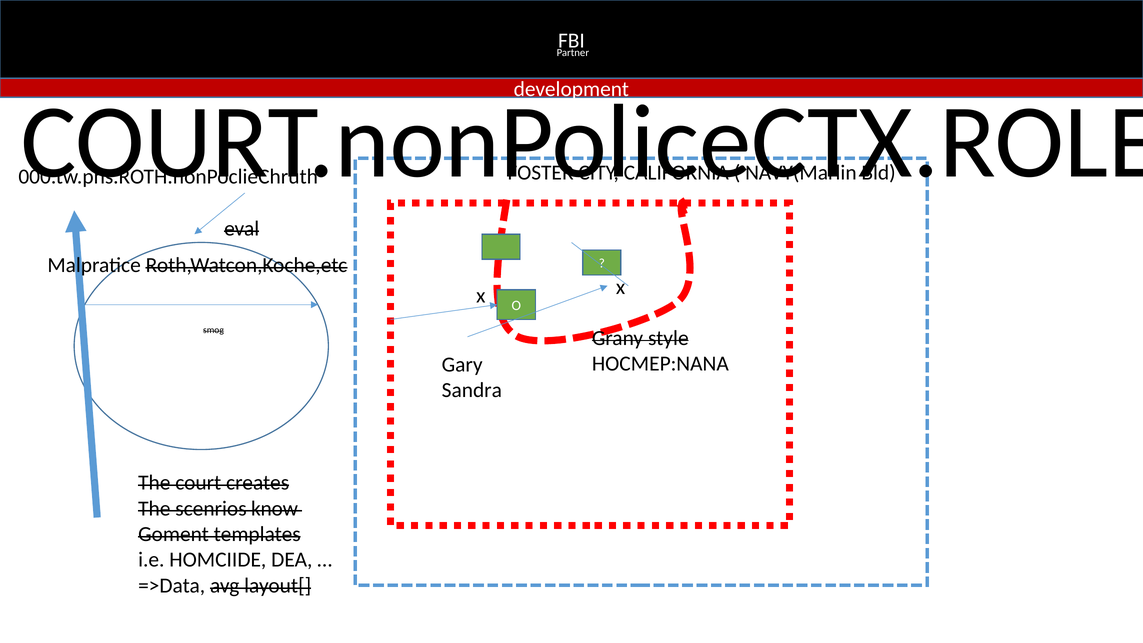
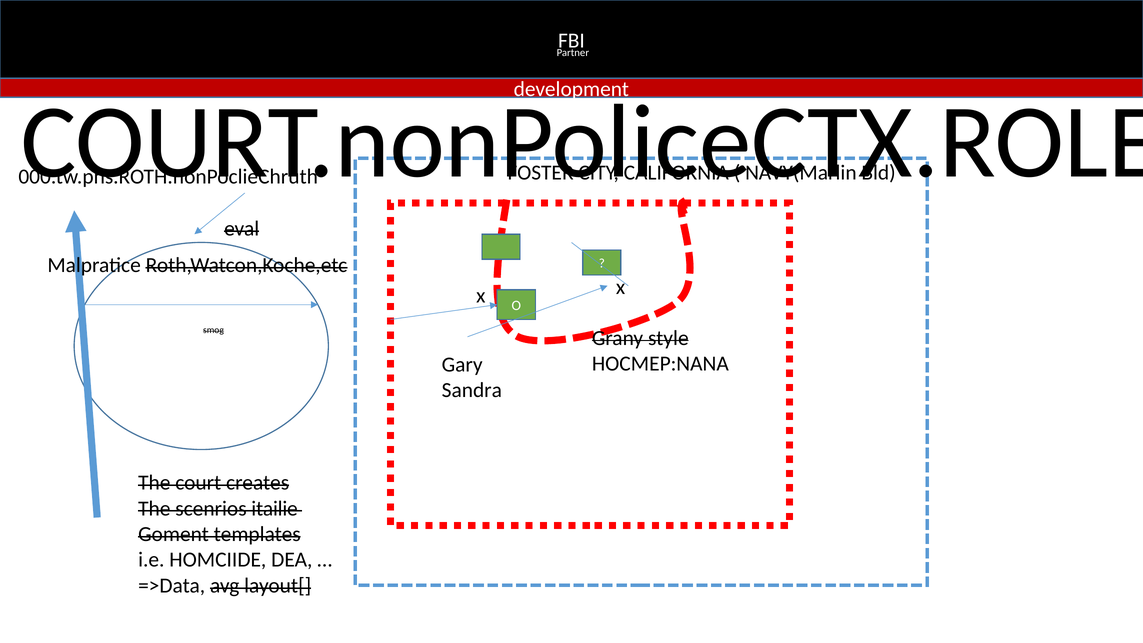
know: know -> itailie (275, 508)
